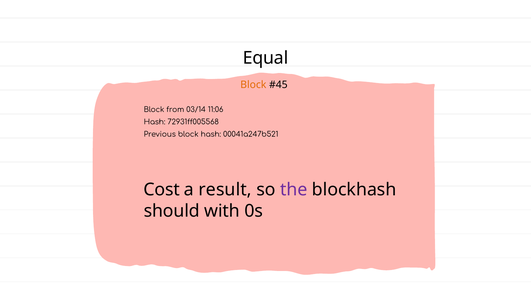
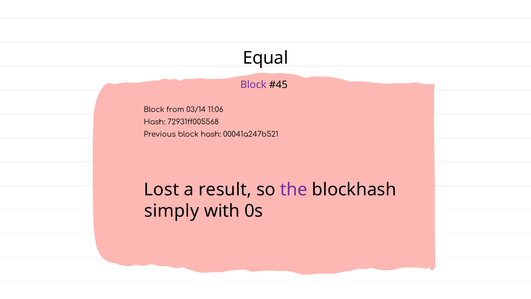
Block colour: orange -> purple (253, 85)
Cost: Cost -> Lost (161, 190)
should: should -> simply (172, 211)
